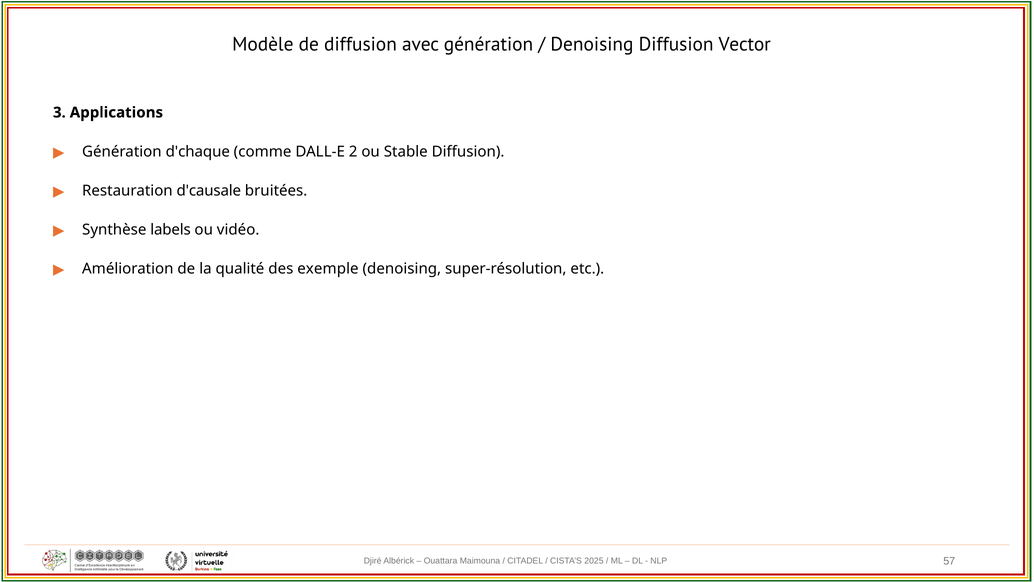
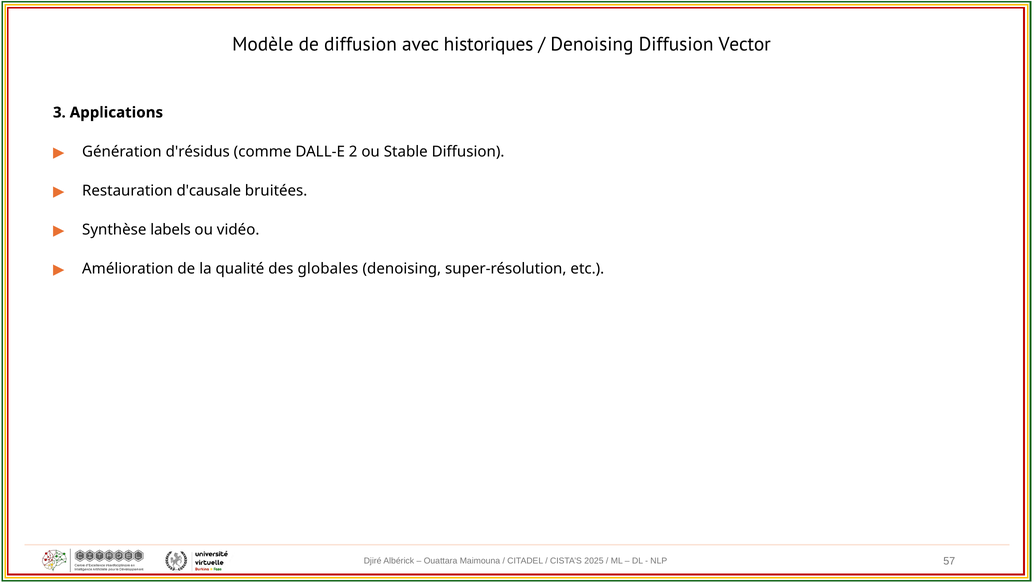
avec génération: génération -> historiques (489, 45)
d'chaque: d'chaque -> d'résidus (198, 151)
exemple: exemple -> globales (328, 269)
